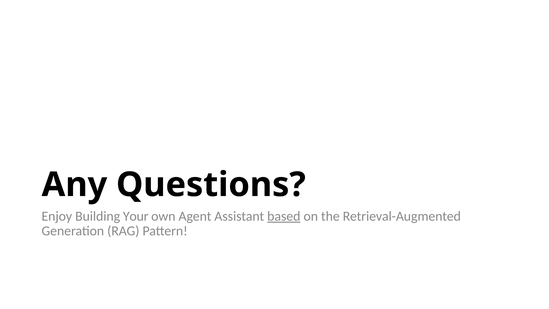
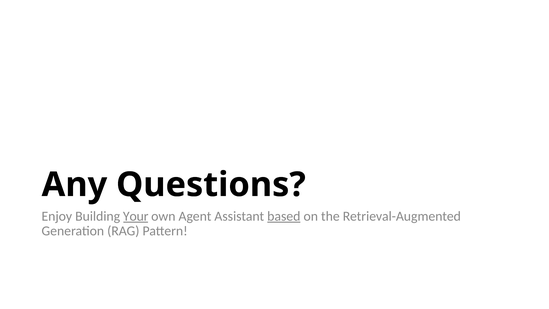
Your underline: none -> present (136, 216)
